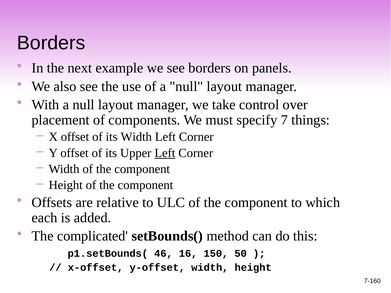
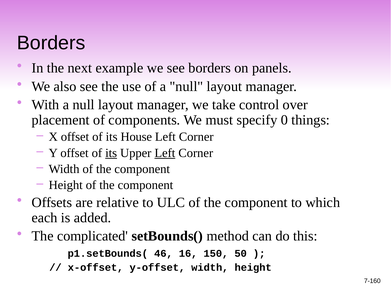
7: 7 -> 0 (284, 120)
its Width: Width -> House (136, 137)
its underline: none -> present (111, 153)
